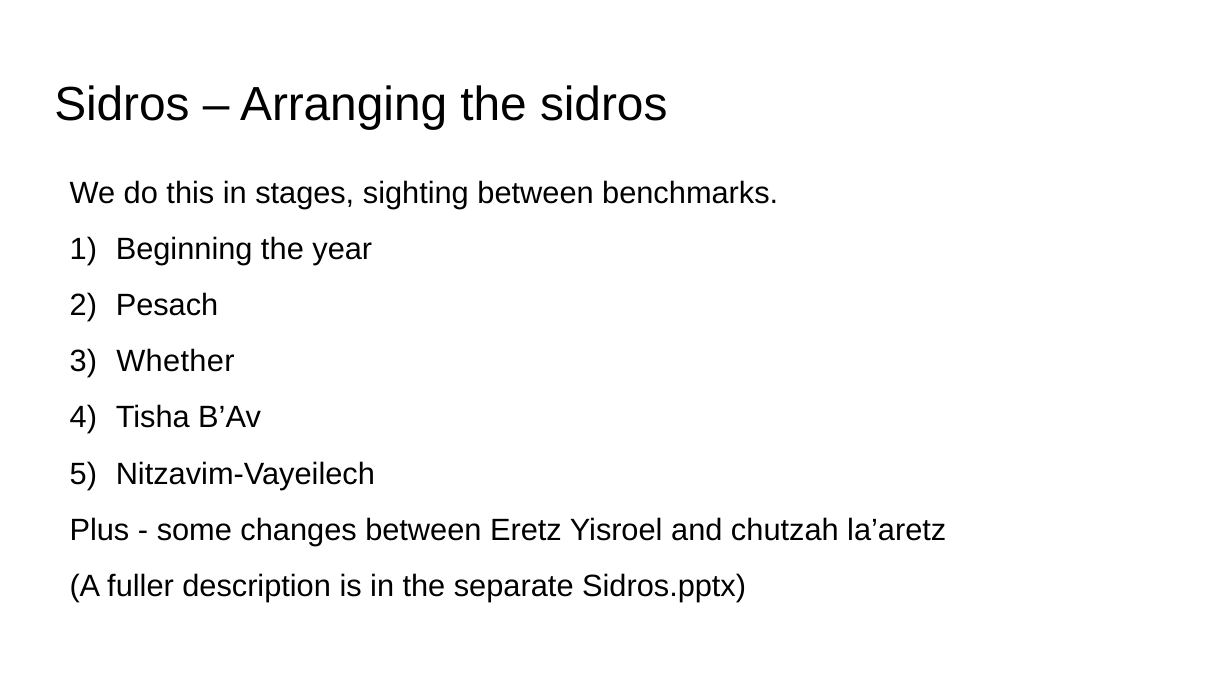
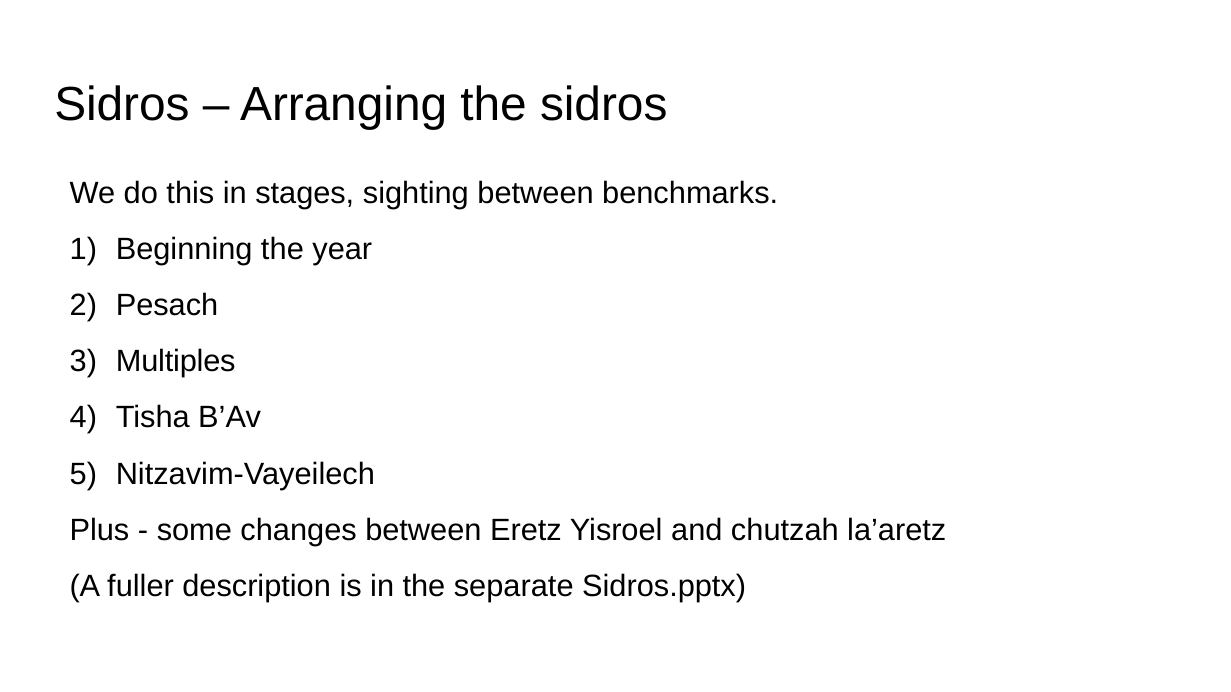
Whether: Whether -> Multiples (176, 362)
